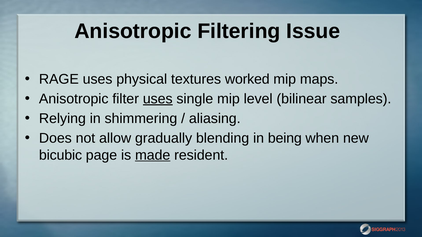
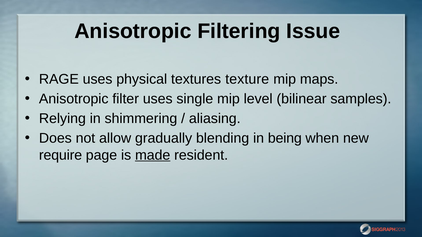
worked: worked -> texture (247, 79)
uses underline: present -> none (158, 99)
bicubic: bicubic -> require (61, 155)
